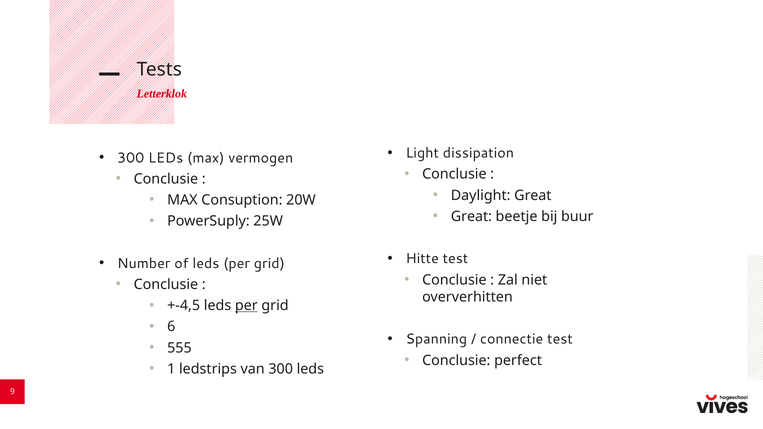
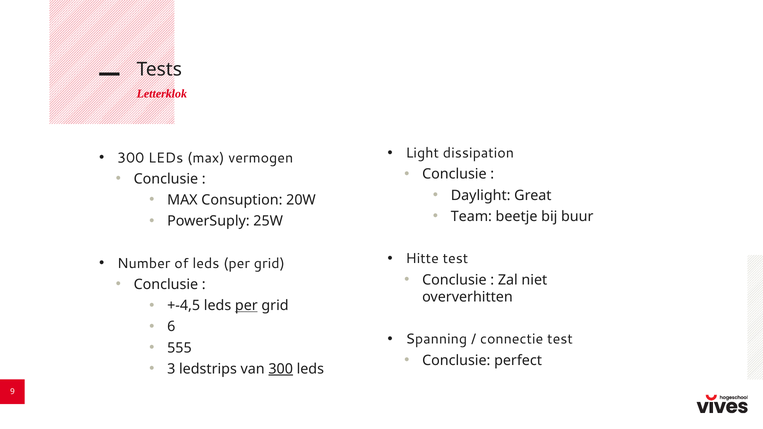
Great: Great -> Team (471, 217)
1: 1 -> 3 (171, 369)
300 underline: none -> present (281, 369)
